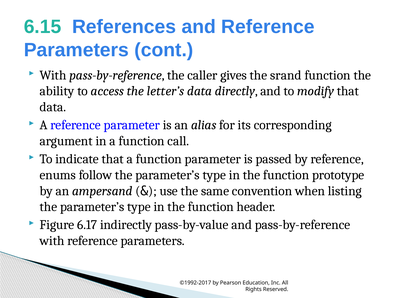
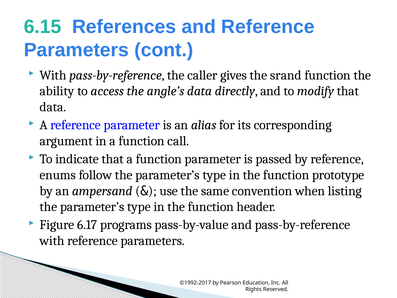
letter’s: letter’s -> angle’s (166, 91)
indirectly: indirectly -> programs (126, 225)
